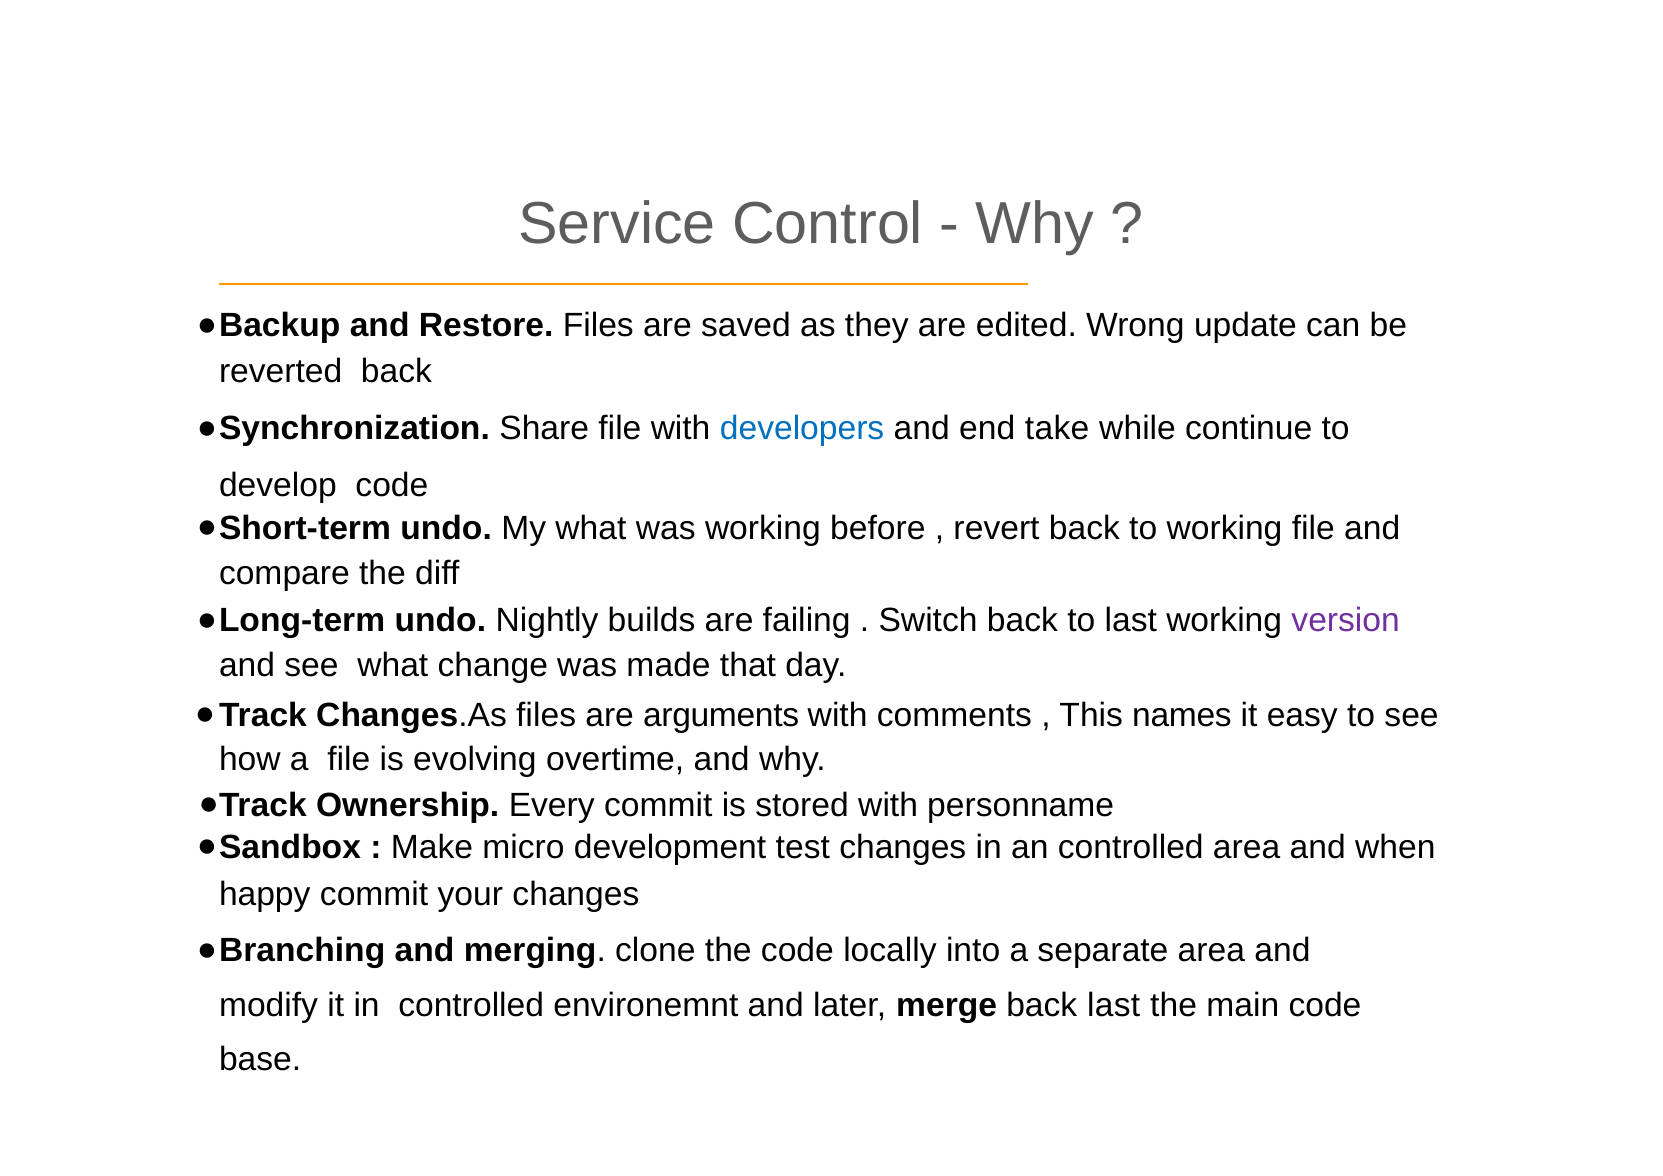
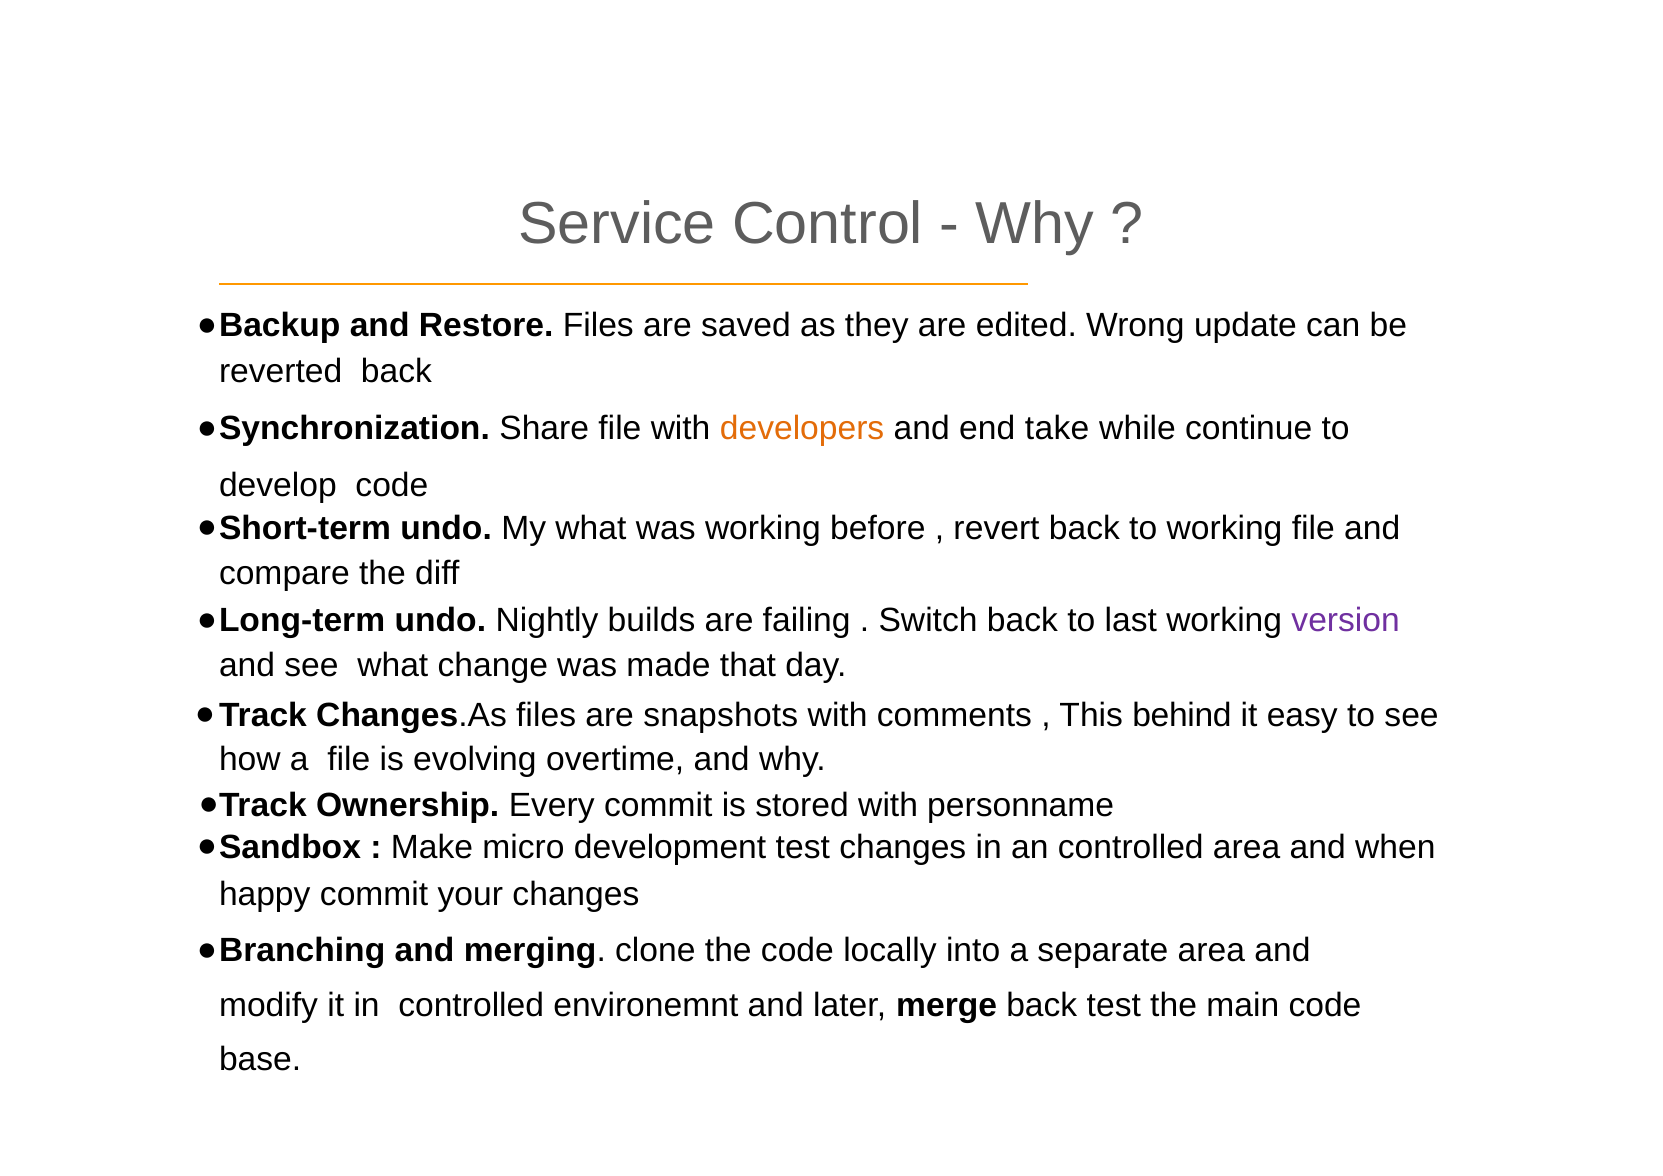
developers colour: blue -> orange (802, 429)
arguments: arguments -> snapshots (721, 715)
names: names -> behind (1182, 715)
back last: last -> test (1114, 1005)
